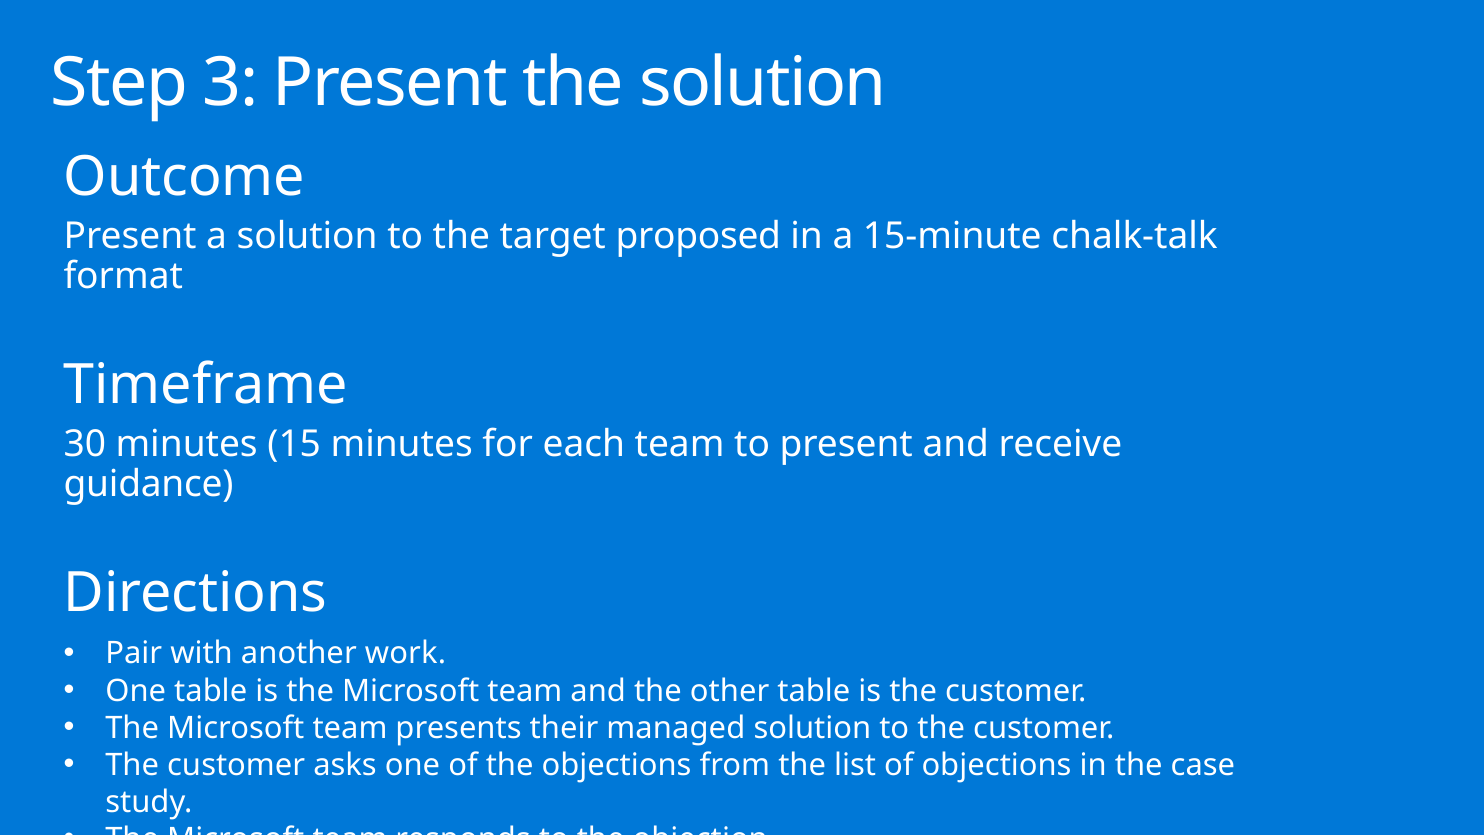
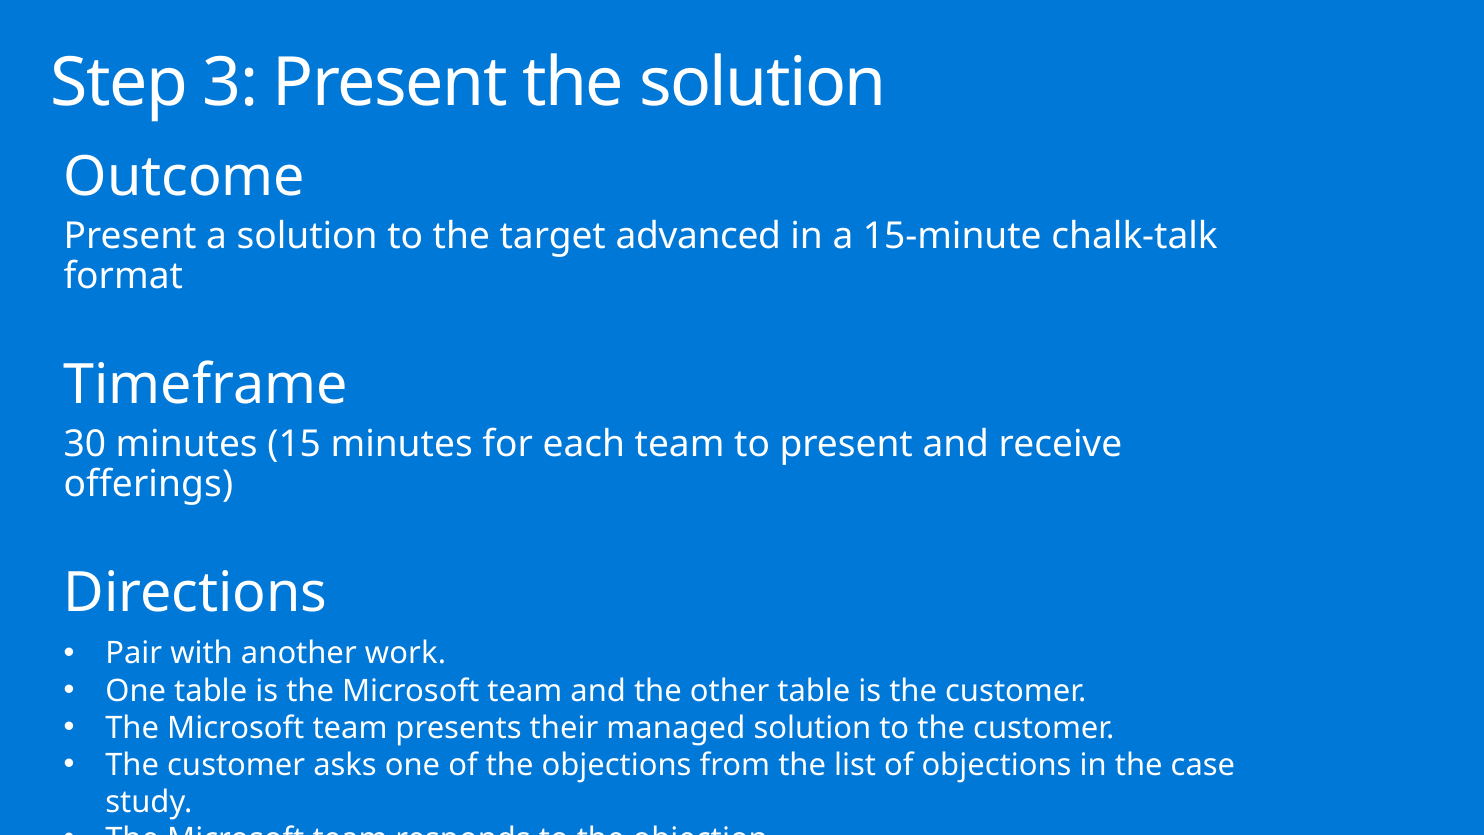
proposed: proposed -> advanced (698, 236)
guidance: guidance -> offerings (148, 484)
